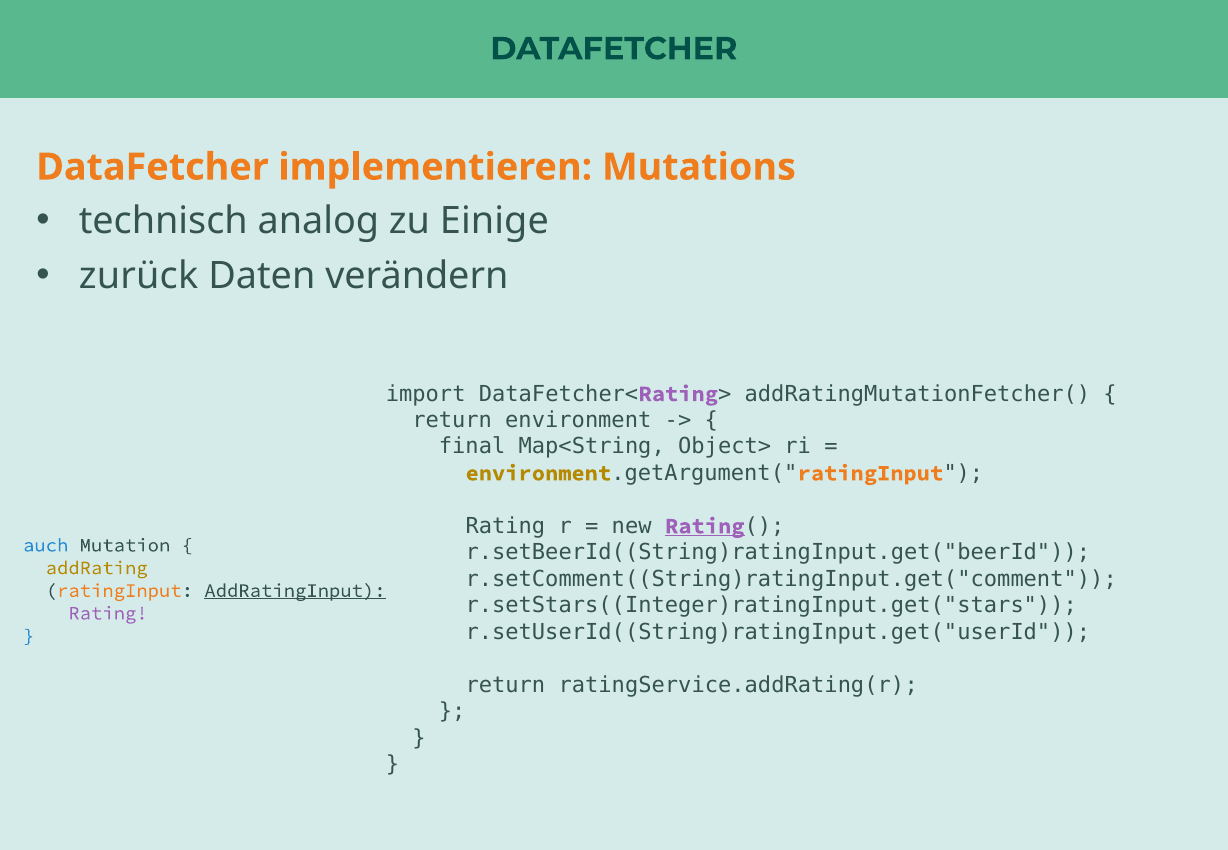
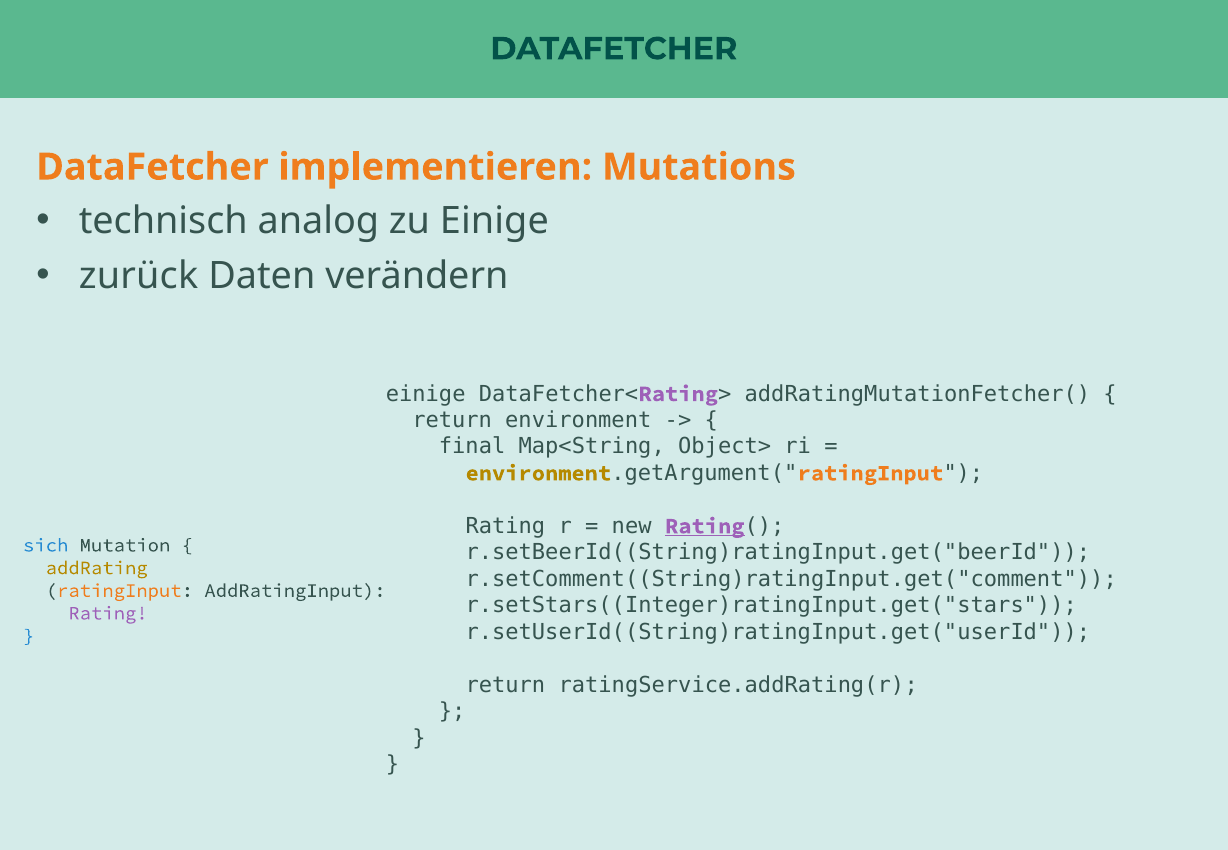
import: import -> einige (426, 394)
auch: auch -> sich (46, 545)
AddRatingInput underline: present -> none (295, 591)
